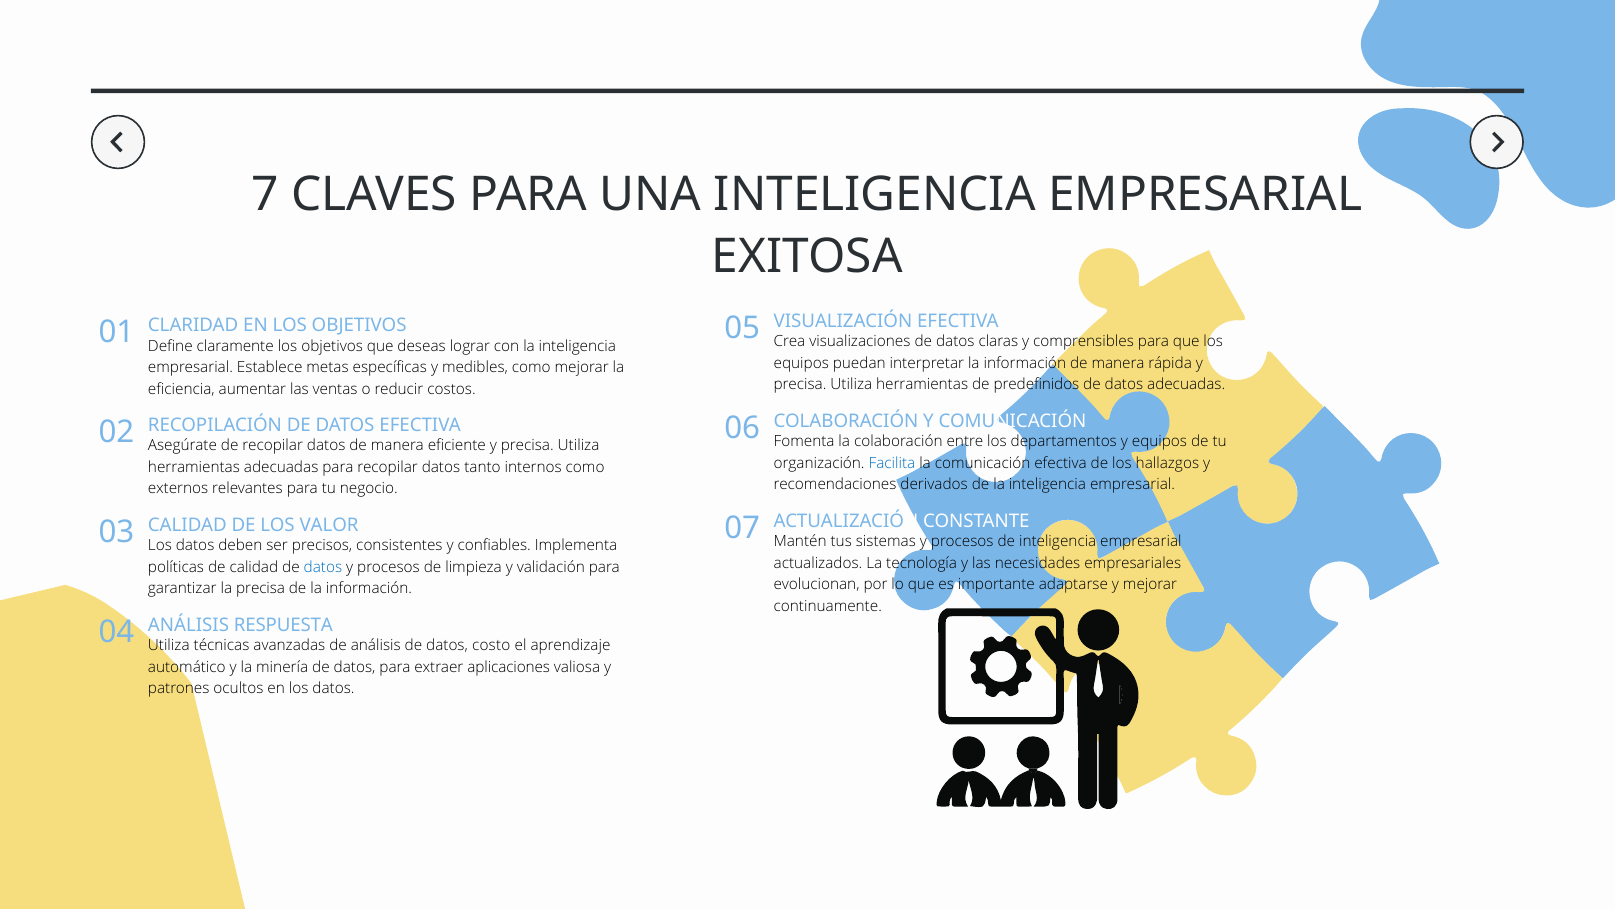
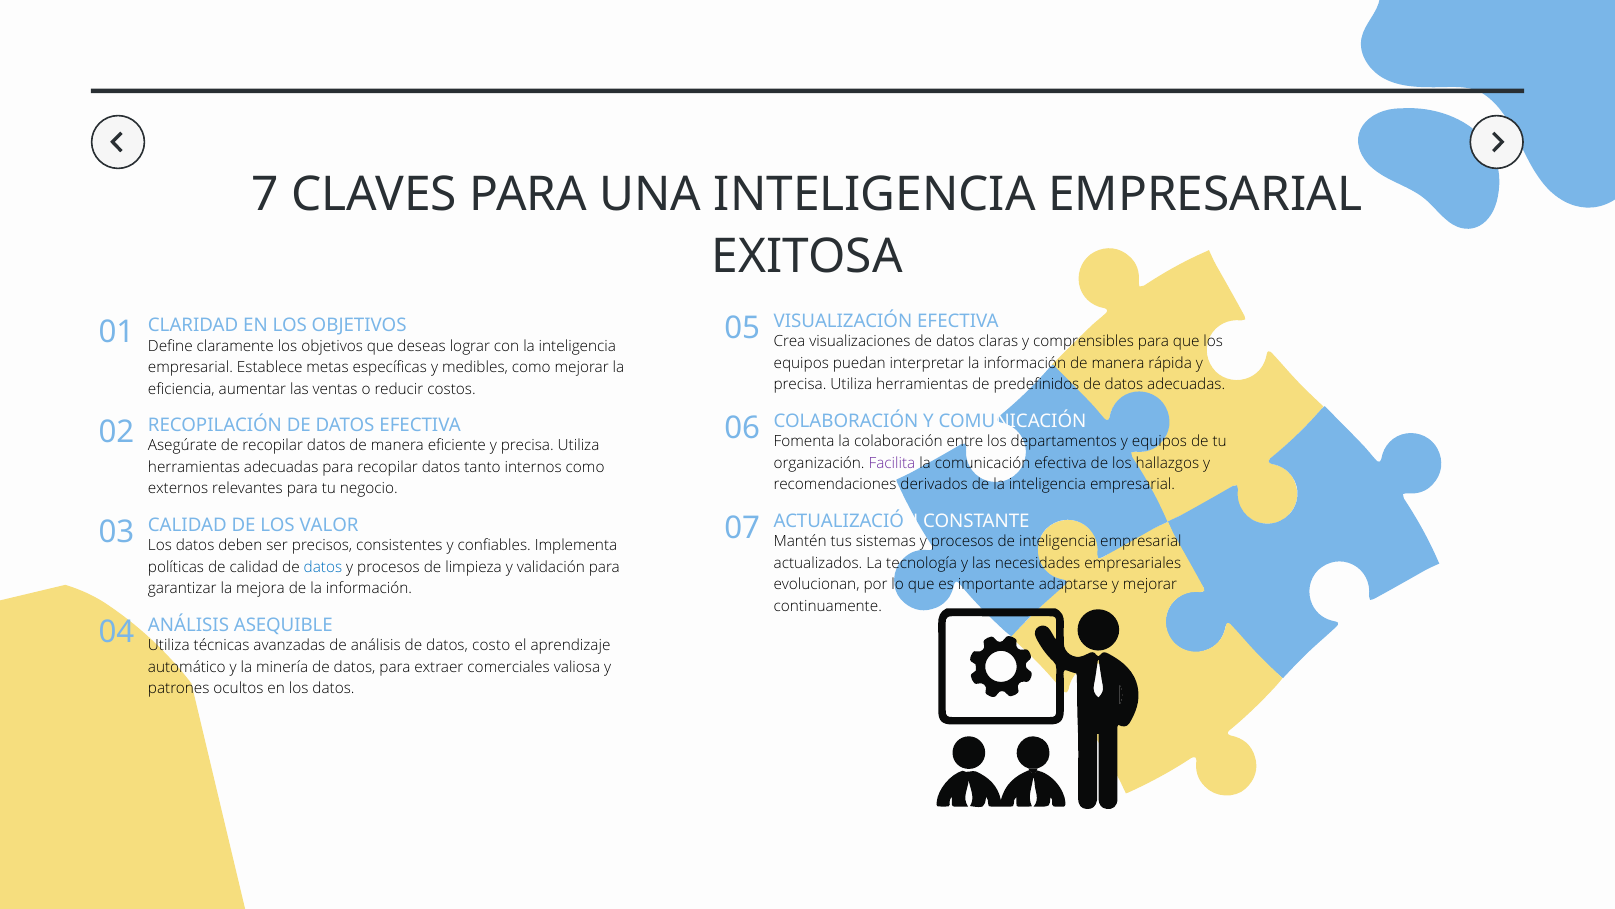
Facilita colour: blue -> purple (892, 463)
la precisa: precisa -> mejora (260, 588)
RESPUESTA: RESPUESTA -> ASEQUIBLE (283, 625)
aplicaciones: aplicaciones -> comerciales (509, 667)
